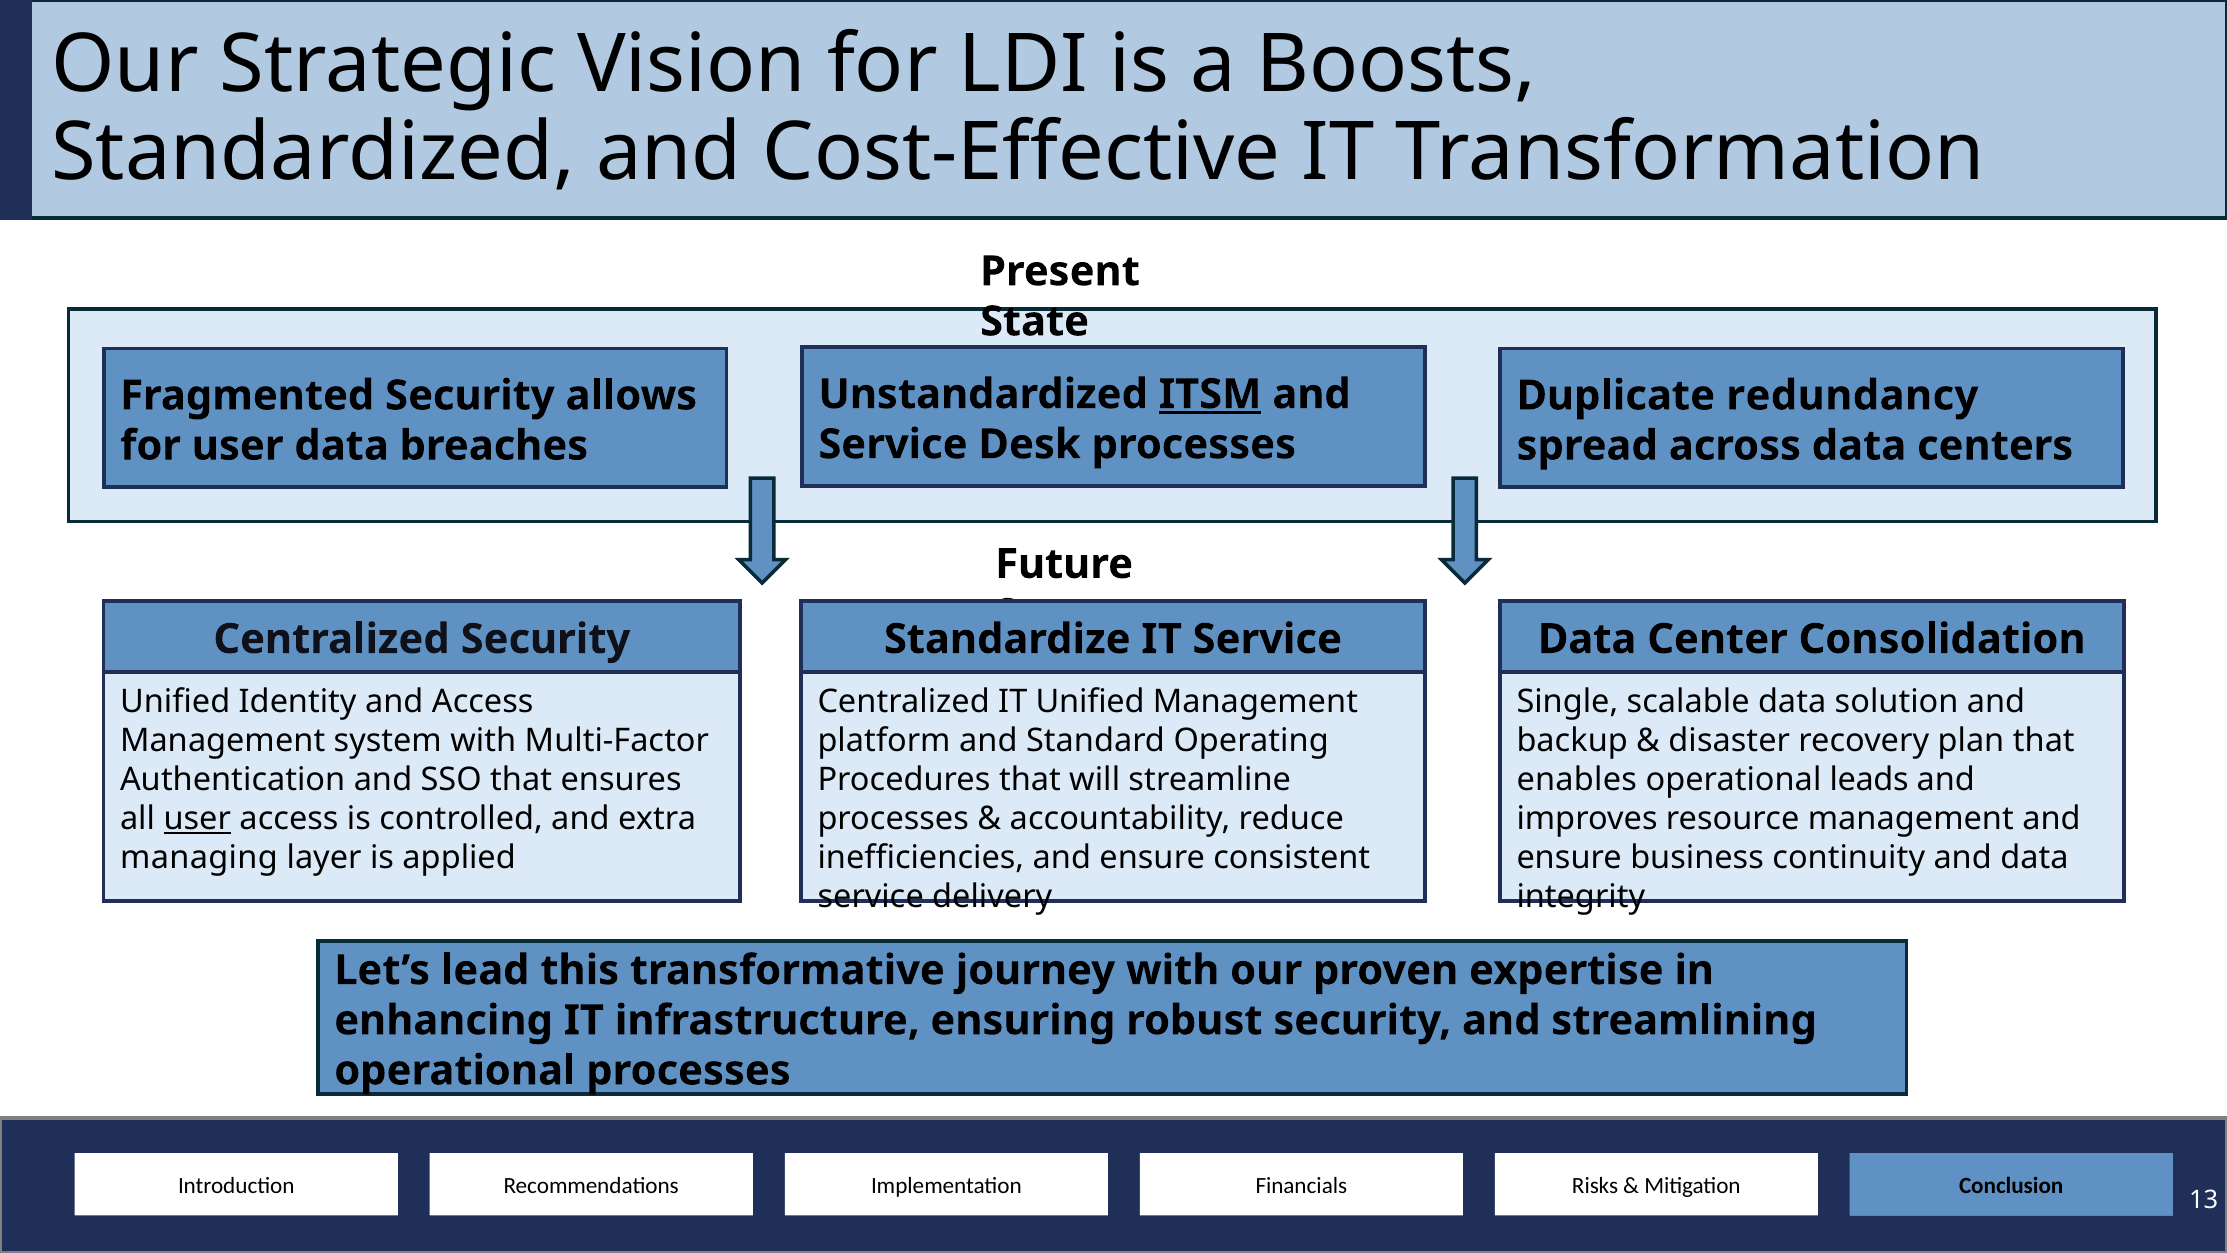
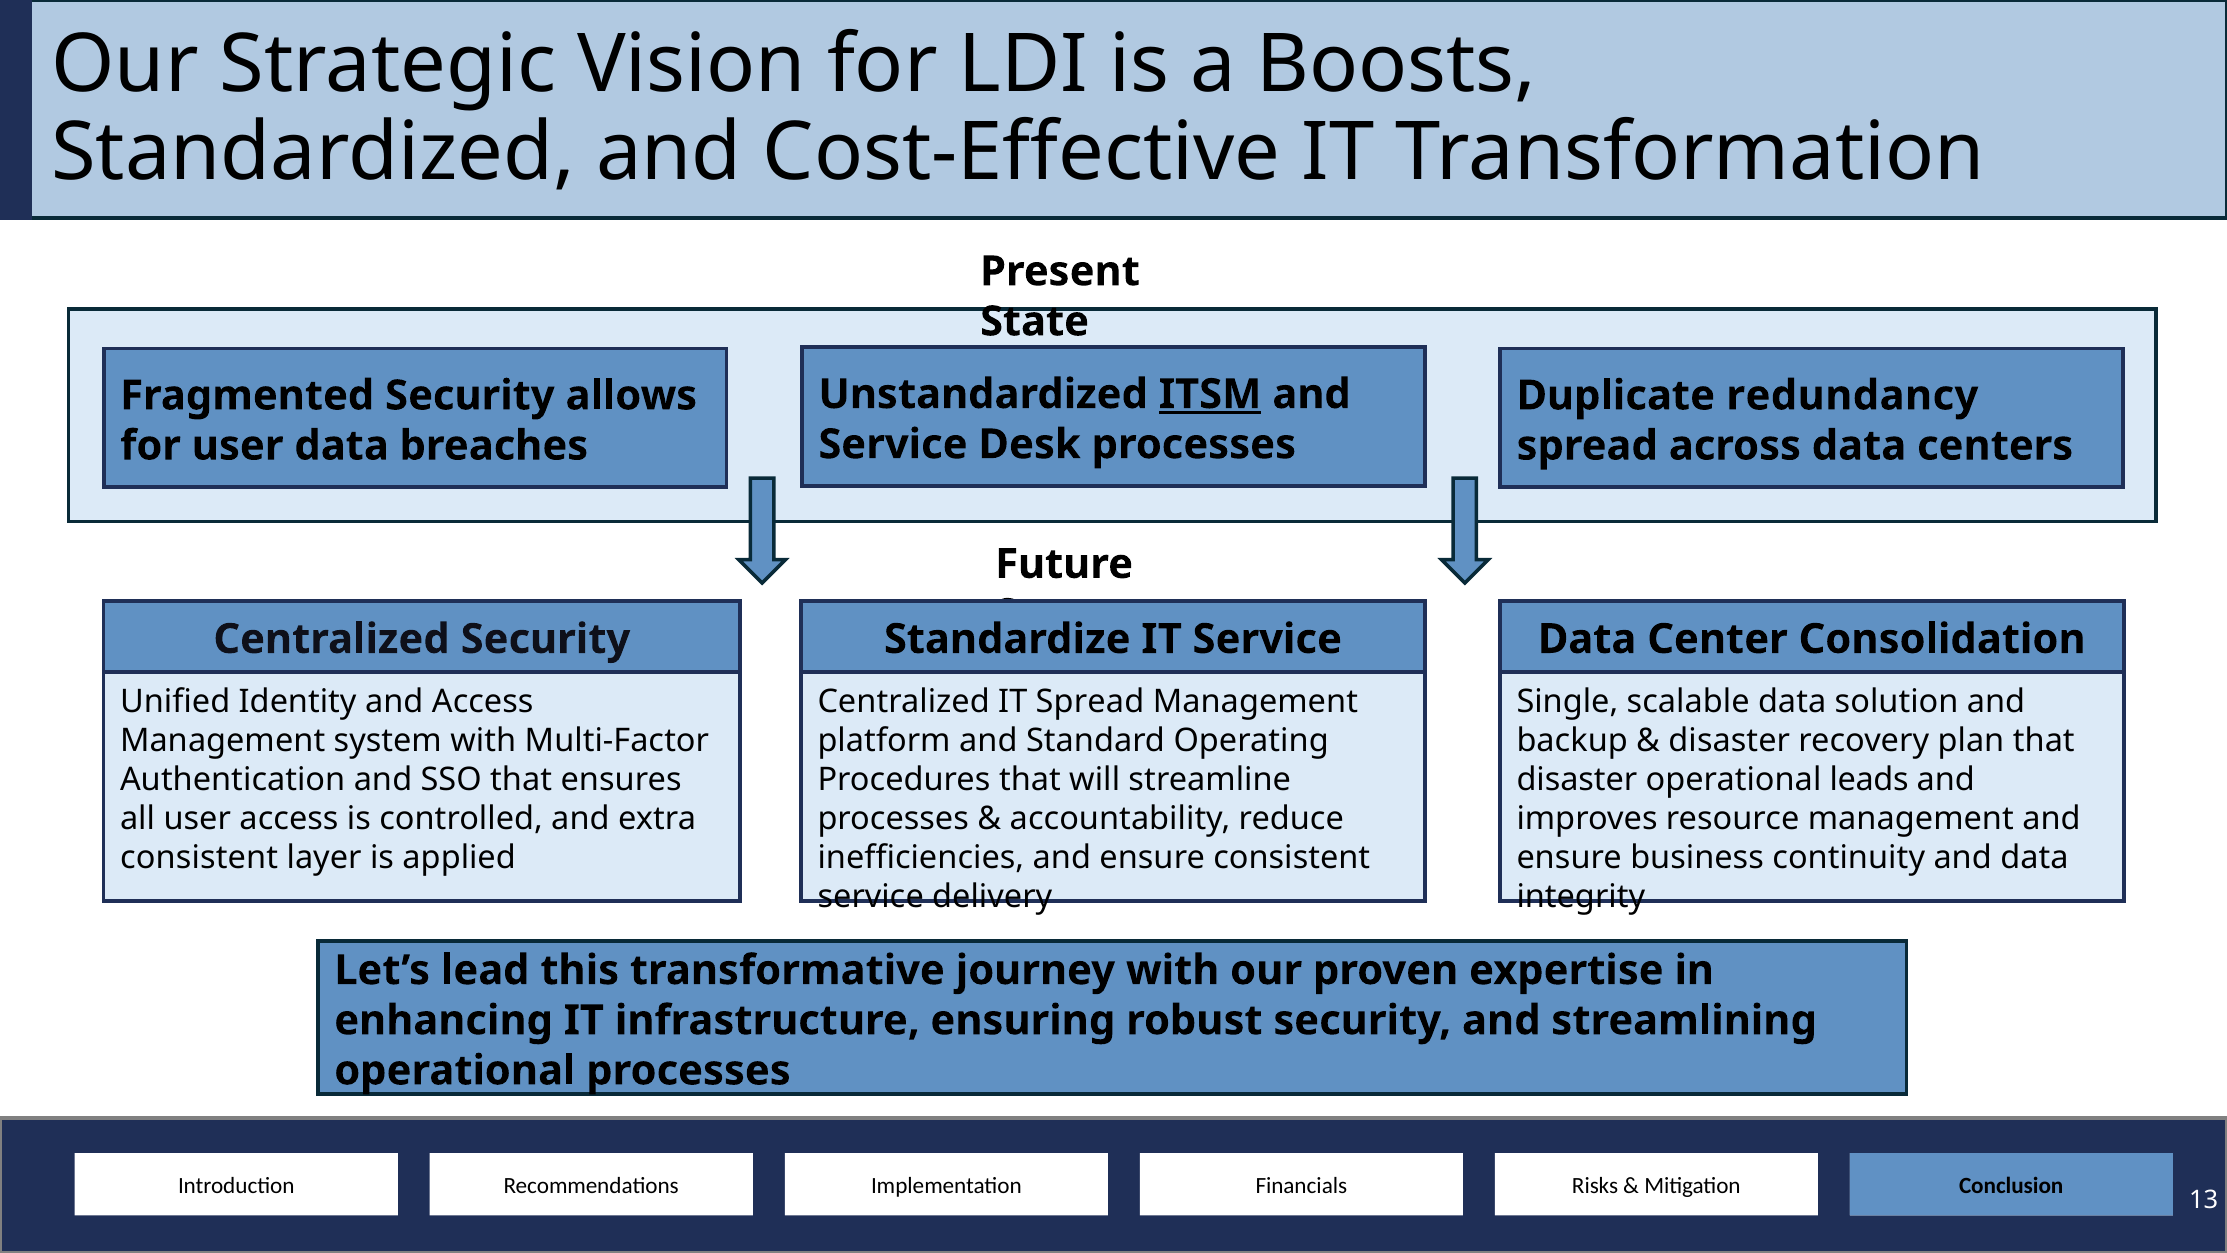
IT Unified: Unified -> Spread (1090, 702)
enables: enables -> disaster (1577, 780)
user underline: present -> none (197, 819)
managing: managing -> consistent (199, 858)
